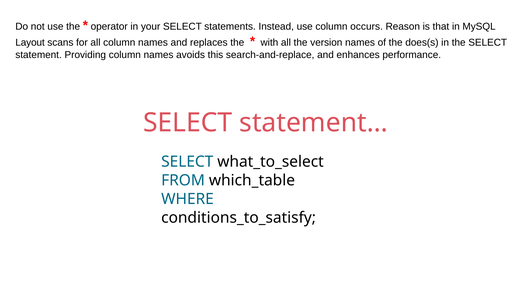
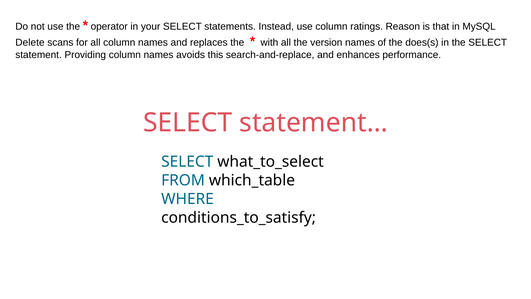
occurs: occurs -> ratings (367, 26)
Layout: Layout -> Delete (30, 42)
